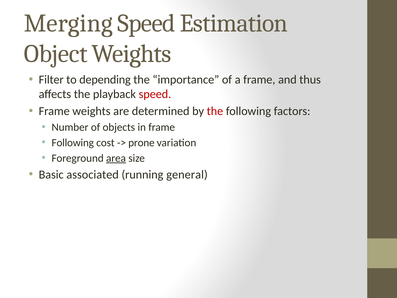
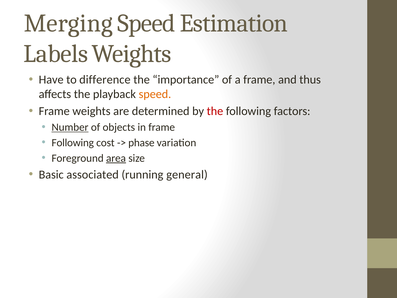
Object: Object -> Labels (56, 54)
Filter: Filter -> Have (51, 80)
depending: depending -> difference (105, 80)
speed colour: red -> orange (155, 94)
Number underline: none -> present (70, 127)
prone: prone -> phase (141, 143)
